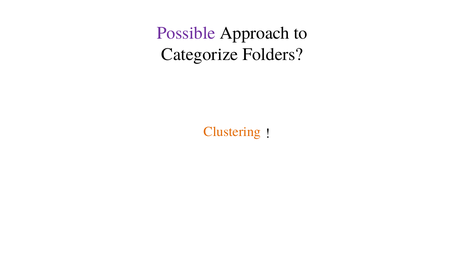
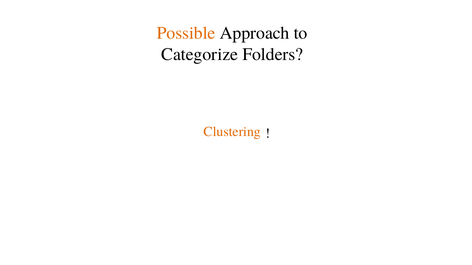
Possible colour: purple -> orange (186, 33)
